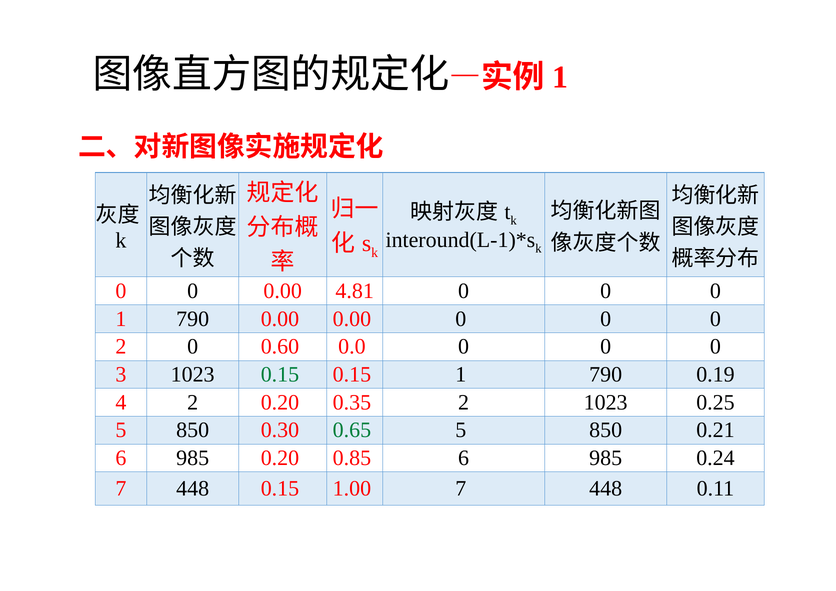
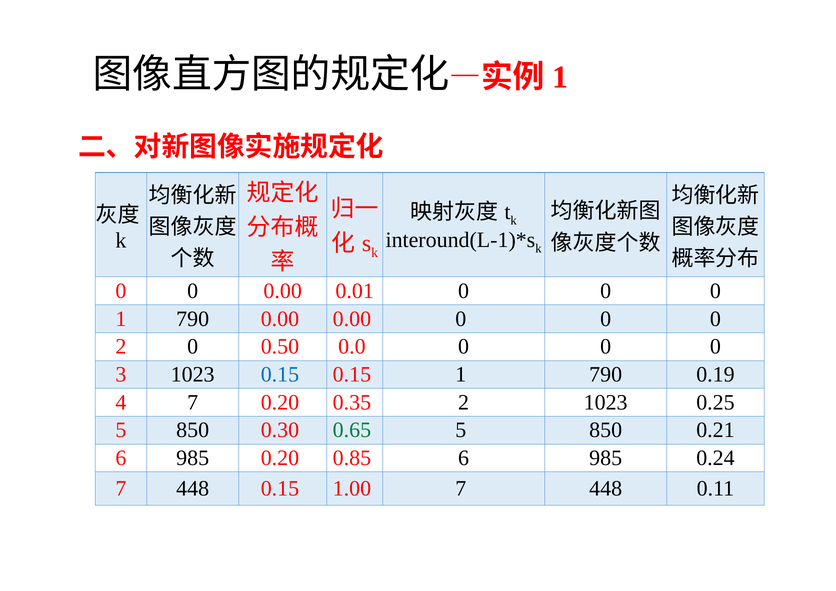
4.81: 4.81 -> 0.01 (355, 291)
0.60: 0.60 -> 0.50 (280, 347)
0.15 colour: green -> blue (280, 375)
4 2: 2 -> 7 (193, 403)
